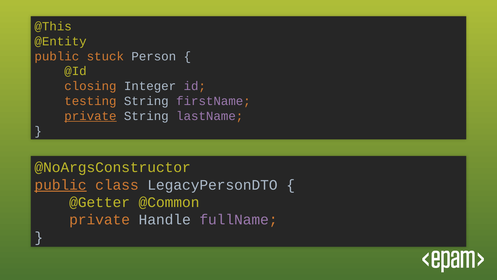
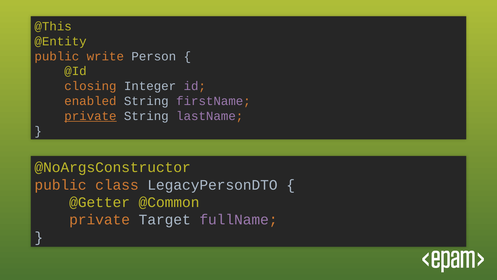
stuck: stuck -> write (105, 56)
testing: testing -> enabled (90, 101)
public underline: present -> none (61, 185)
Handle: Handle -> Target (165, 219)
